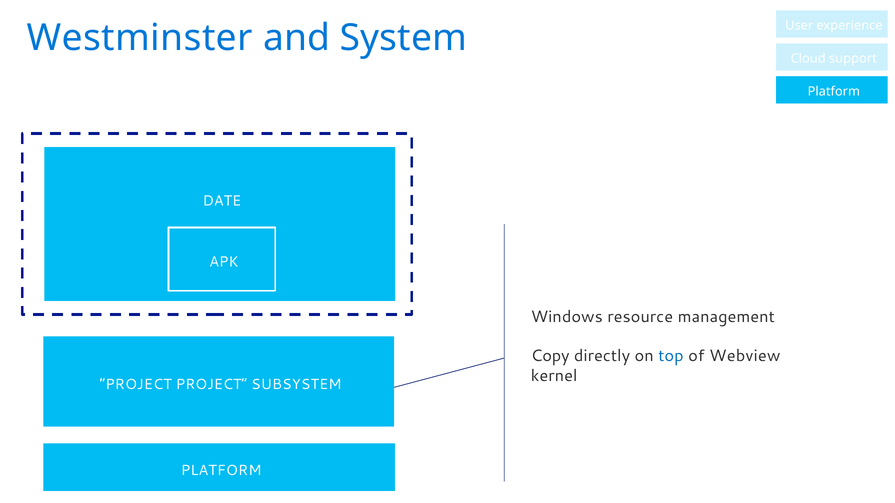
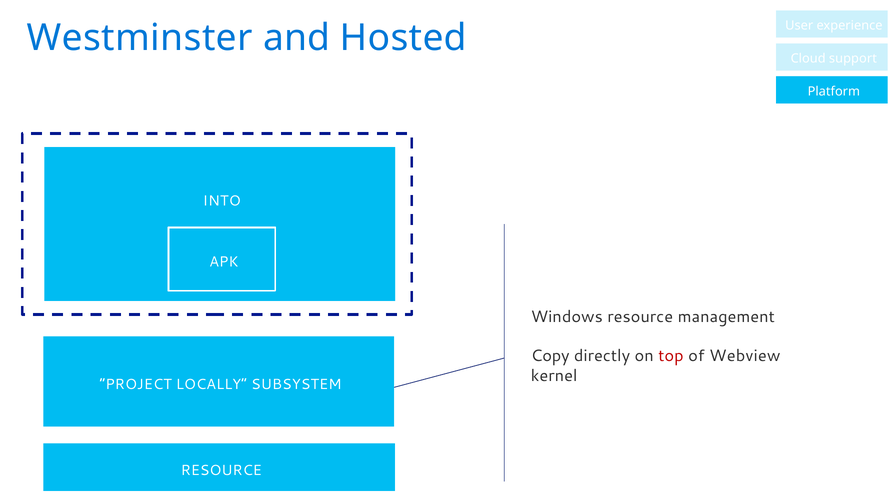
System: System -> Hosted (403, 38)
DATE: DATE -> INTO (222, 201)
top colour: blue -> red (671, 356)
PROJECT PROJECT: PROJECT -> LOCALLY (211, 385)
PLATFORM: PLATFORM -> RESOURCE (221, 471)
